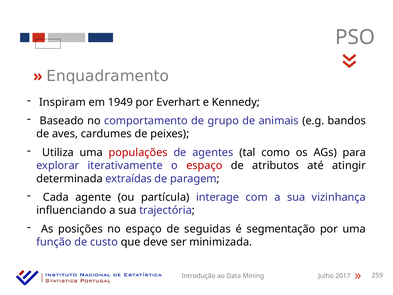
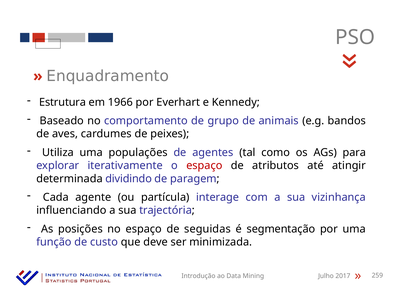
Inspiram: Inspiram -> Estrutura (63, 102)
1949: 1949 -> 1966 (120, 102)
populações colour: red -> black (138, 152)
extraídas: extraídas -> dividindo (129, 179)
